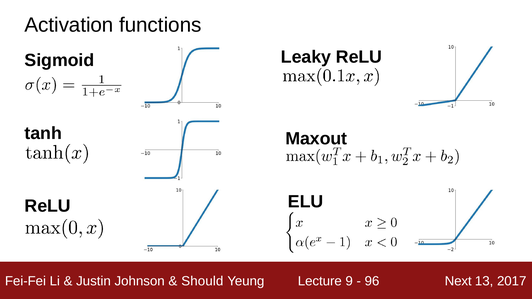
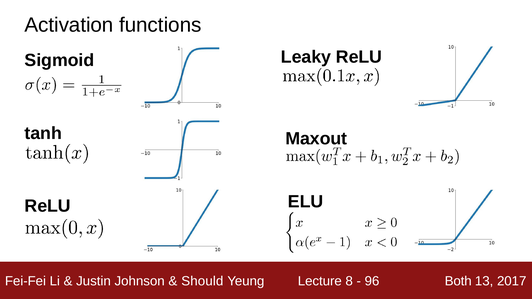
9: 9 -> 8 (349, 281)
Next: Next -> Both (458, 281)
